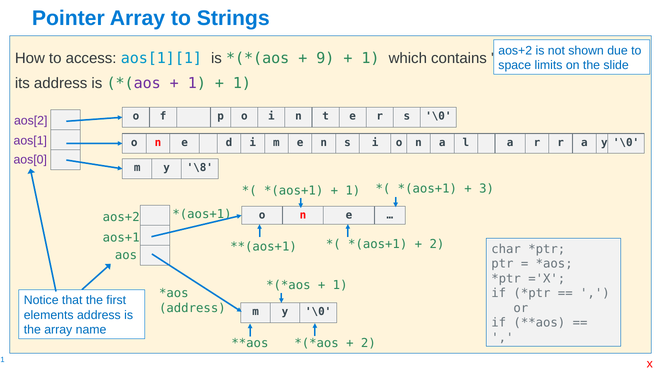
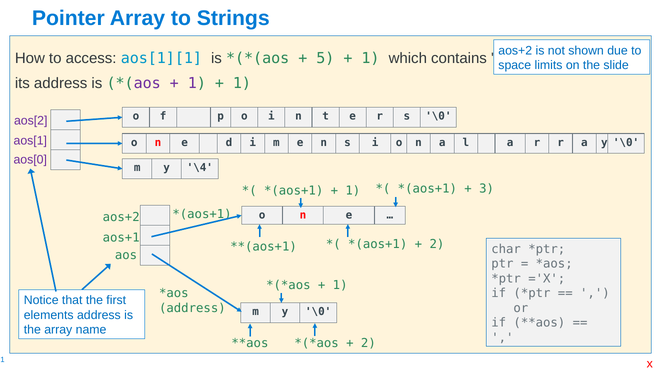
9: 9 -> 5 (325, 58)
\8: \8 -> \4 (200, 168)
